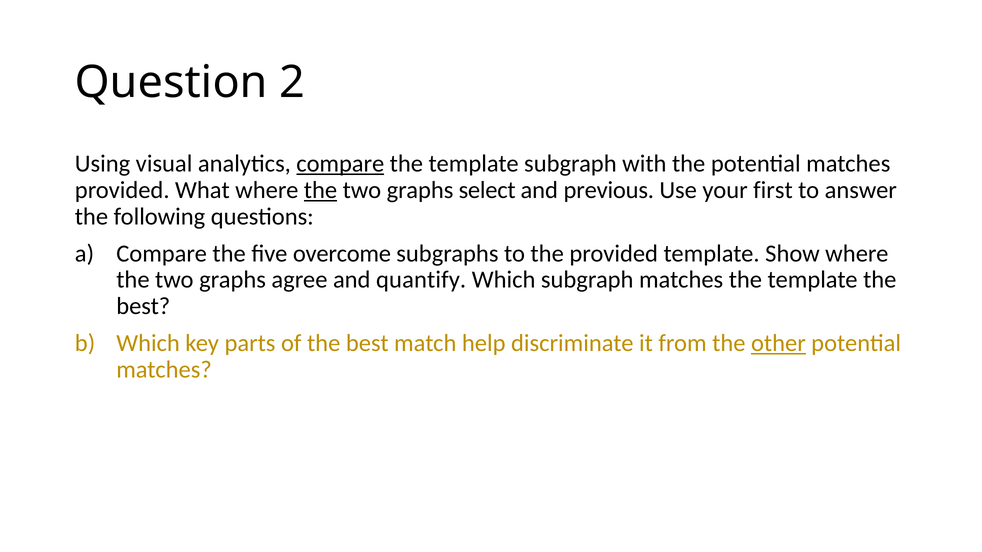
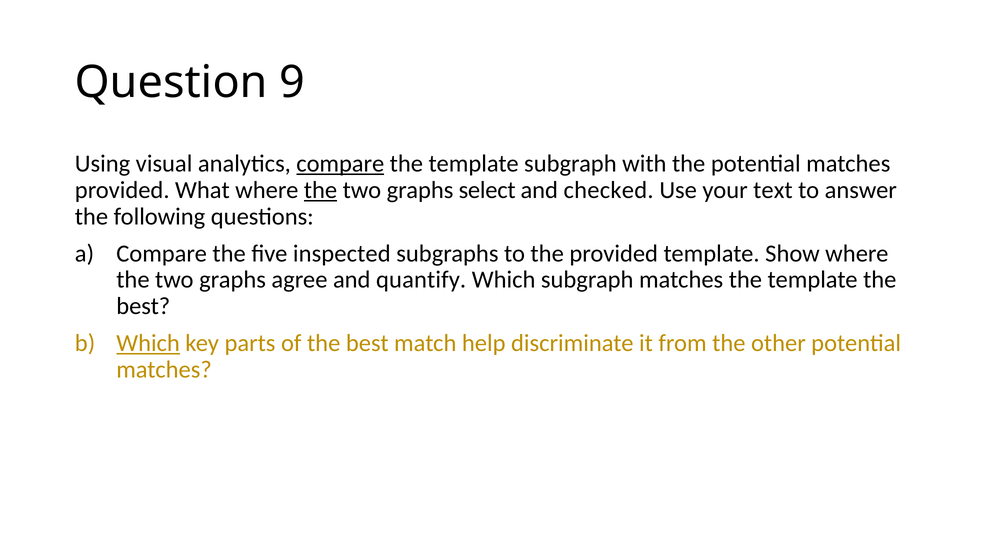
2: 2 -> 9 (292, 82)
previous: previous -> checked (609, 190)
first: first -> text (773, 190)
overcome: overcome -> inspected (342, 254)
Which underline: none -> present (148, 343)
other underline: present -> none (778, 343)
